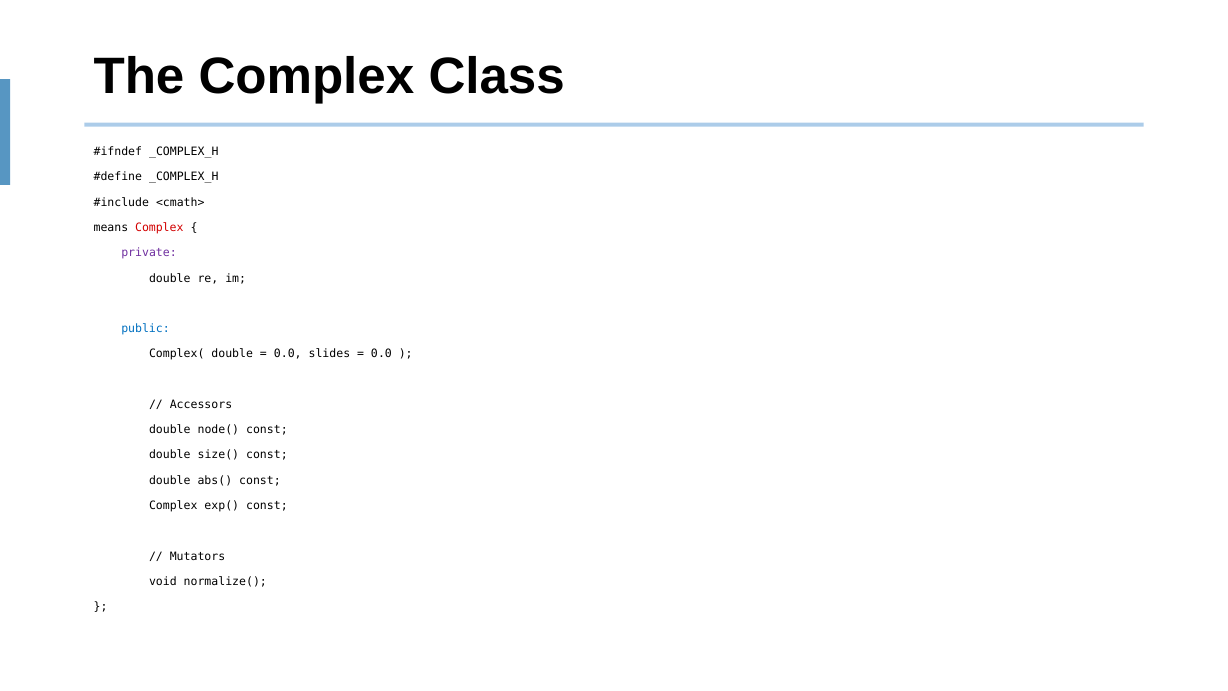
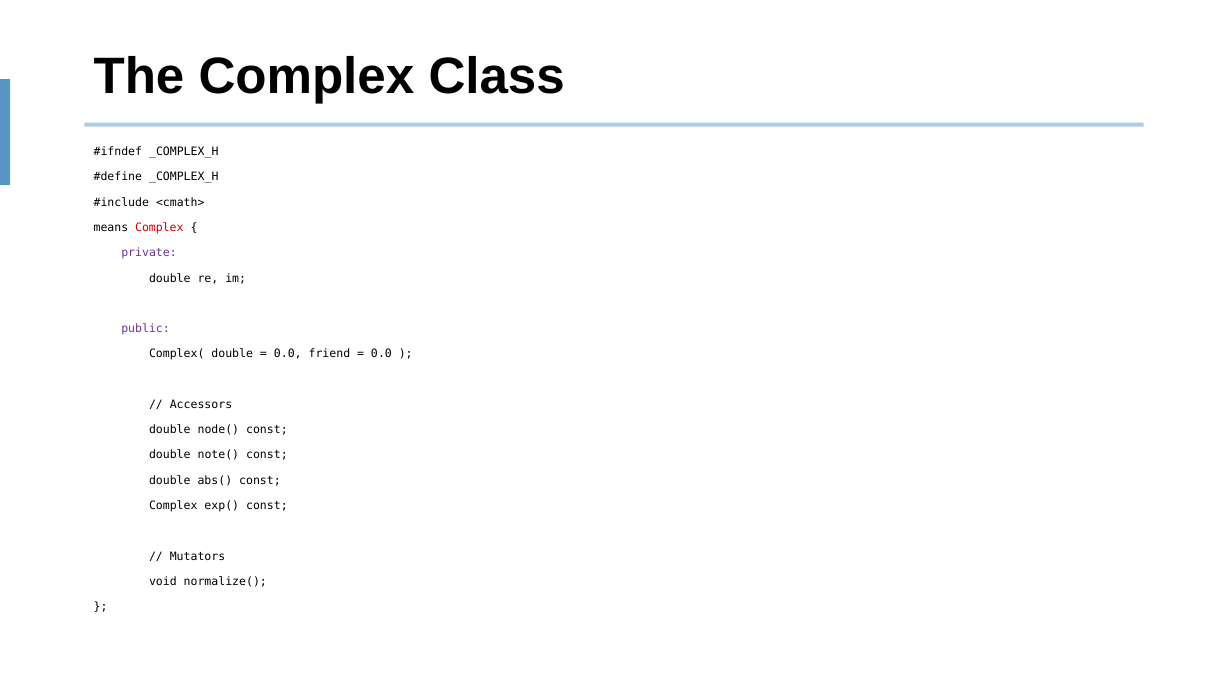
public colour: blue -> purple (145, 329)
slides: slides -> friend (329, 354)
size(: size( -> note( (218, 455)
